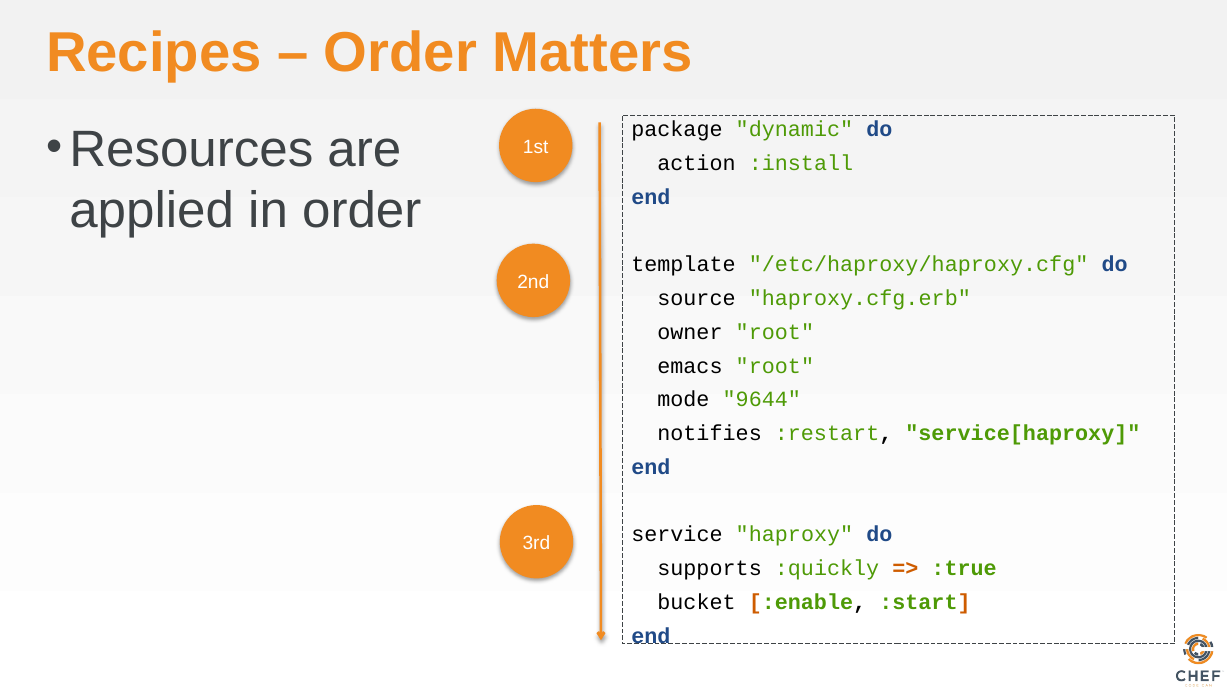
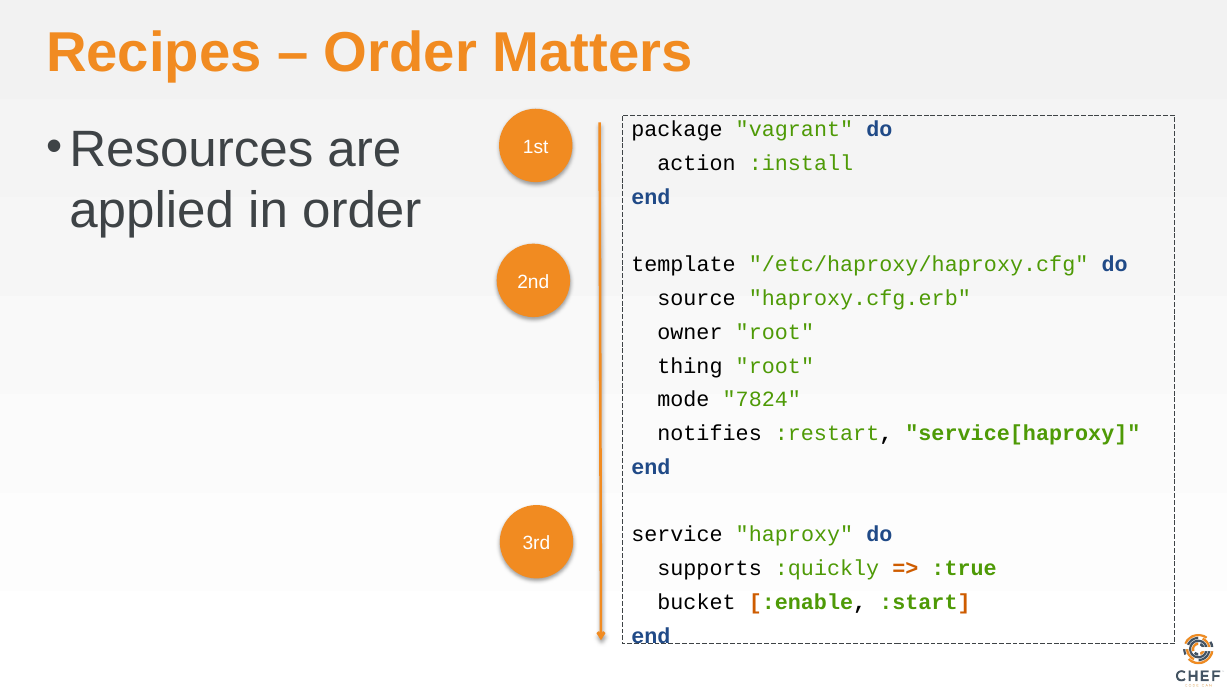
dynamic: dynamic -> vagrant (794, 130)
emacs: emacs -> thing (690, 366)
9644: 9644 -> 7824 (762, 400)
